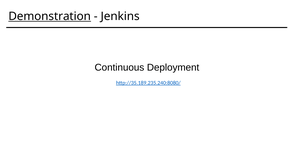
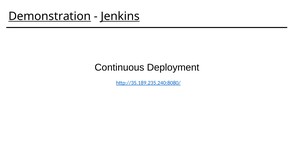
Jenkins underline: none -> present (120, 16)
